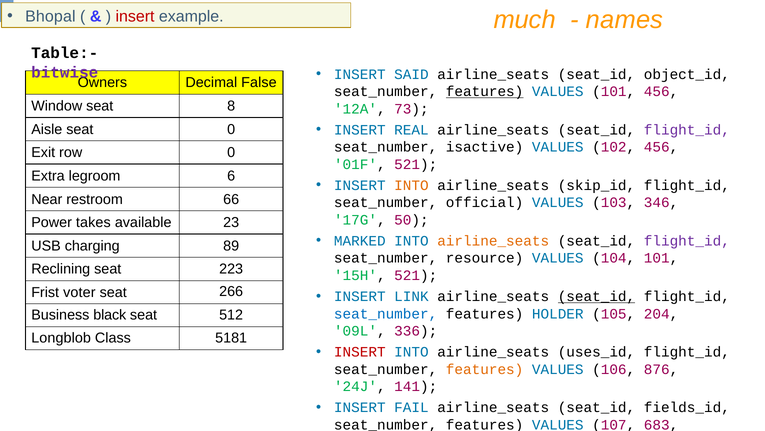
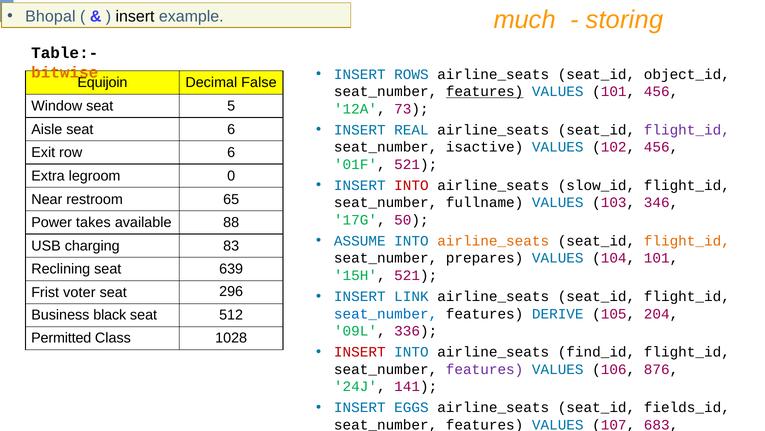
insert colour: red -> black (135, 16)
names: names -> storing (624, 20)
bitwise colour: purple -> orange (65, 72)
SAID: SAID -> ROWS (411, 74)
Owners: Owners -> Equijoin (102, 83)
8: 8 -> 5 (231, 106)
seat 0: 0 -> 6 (231, 129)
row 0: 0 -> 6 (231, 152)
6: 6 -> 0 (231, 176)
INTO colour: orange -> red (411, 185)
skip_id: skip_id -> slow_id (596, 185)
66: 66 -> 65 (231, 199)
official: official -> fullname (485, 202)
23: 23 -> 88 (231, 222)
MARKED: MARKED -> ASSUME (360, 241)
flight_id colour: purple -> orange (687, 241)
89: 89 -> 83 (231, 245)
resource: resource -> prepares (485, 258)
223: 223 -> 639 (231, 269)
266: 266 -> 296 (231, 291)
seat_id underline: present -> none (596, 296)
HOLDER: HOLDER -> DERIVE (558, 313)
Longblob: Longblob -> Permitted (61, 337)
5181: 5181 -> 1028 (231, 337)
uses_id: uses_id -> find_id (596, 352)
features colour: orange -> purple (485, 369)
FAIL: FAIL -> EGGS (411, 407)
